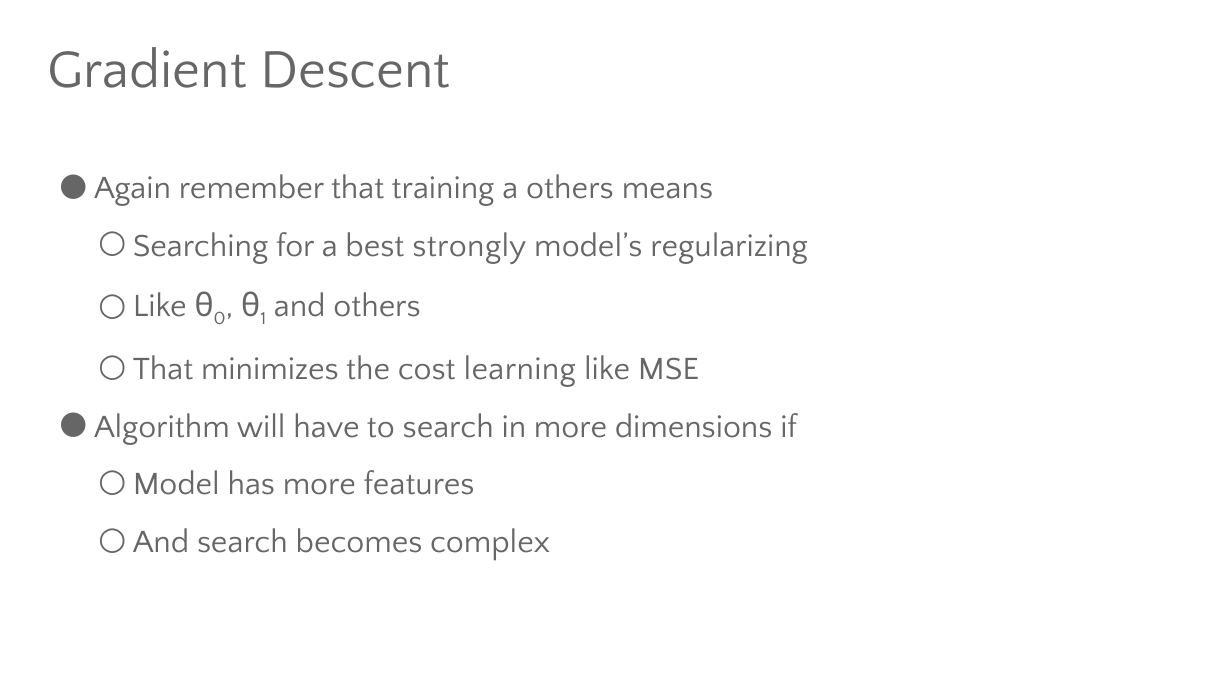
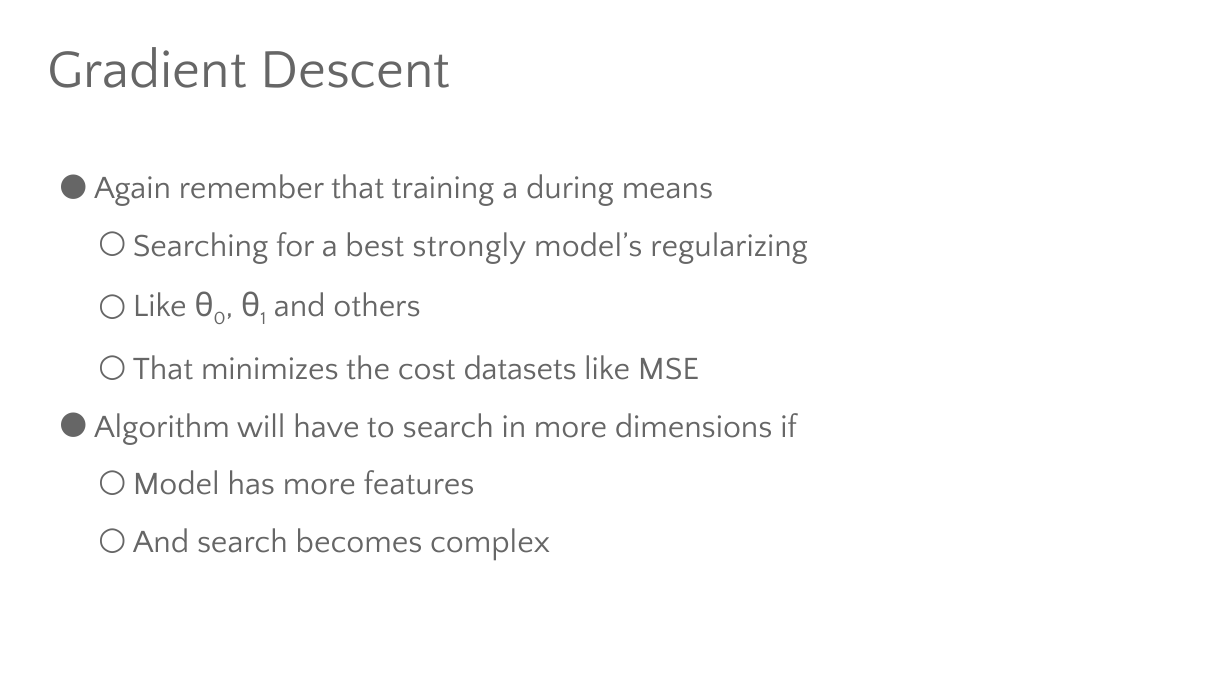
a others: others -> during (570, 188)
learning: learning -> datasets (520, 369)
